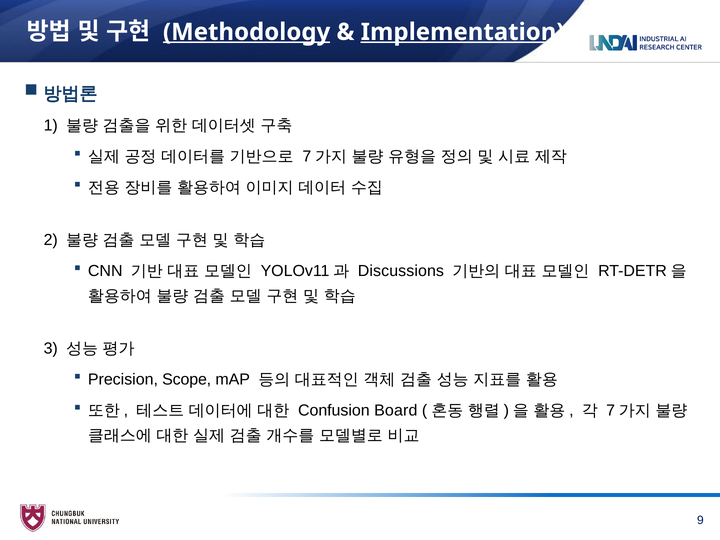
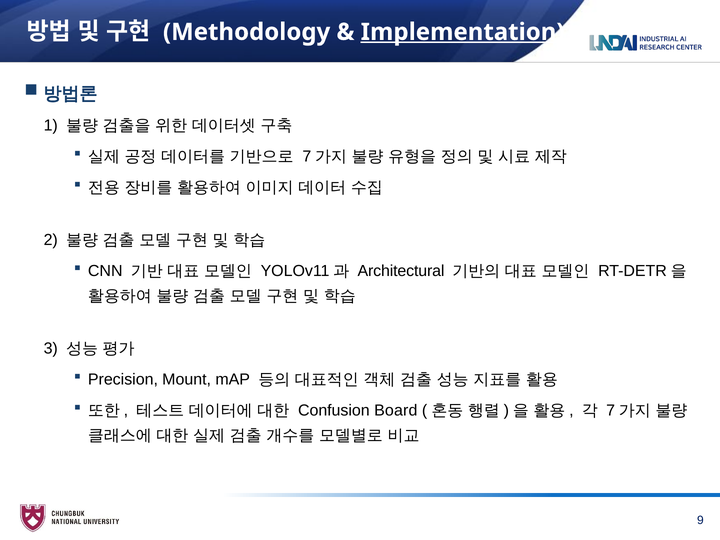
Methodology underline: present -> none (247, 32)
Discussions: Discussions -> Architectural (401, 271)
Scope: Scope -> Mount (187, 379)
